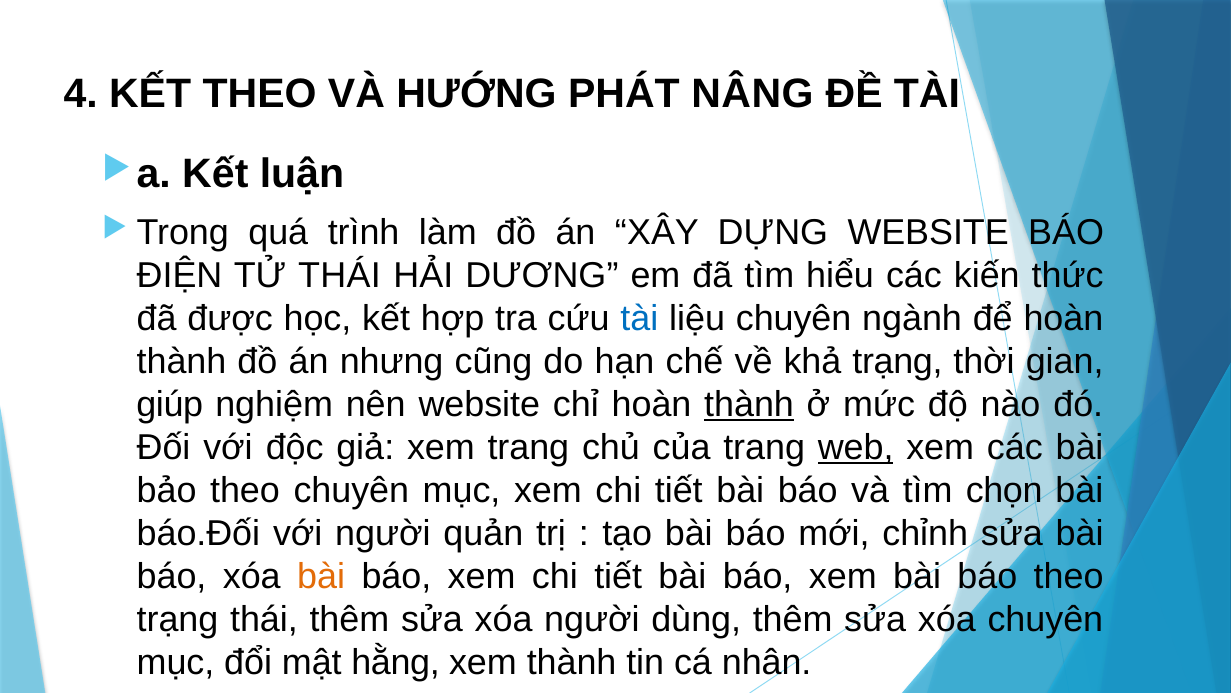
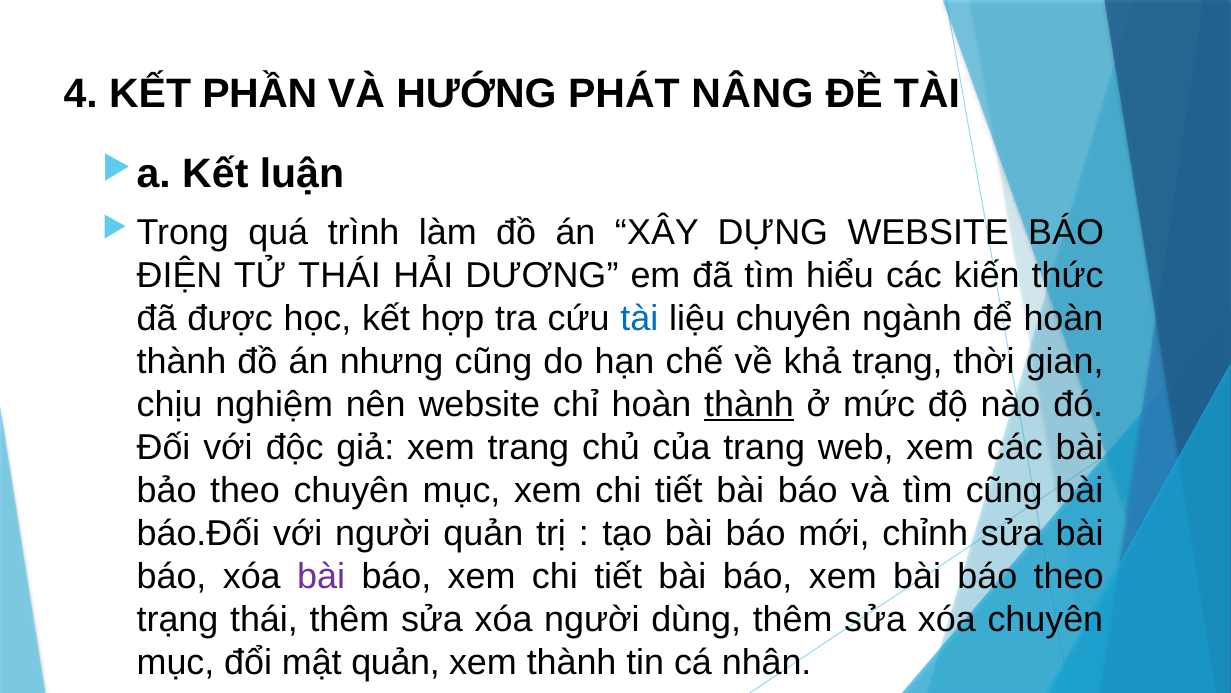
KẾT THEO: THEO -> PHẦN (260, 94)
giúp: giúp -> chịu (170, 405)
web underline: present -> none (856, 448)
tìm chọn: chọn -> cũng (1004, 491)
bài colour: orange -> purple (321, 577)
mật hằng: hằng -> quản (396, 663)
